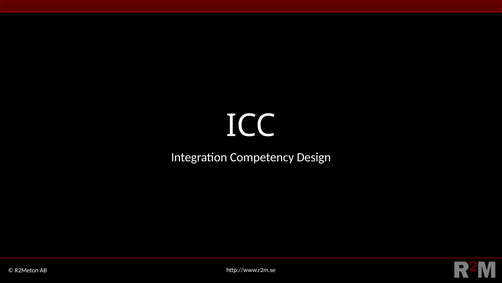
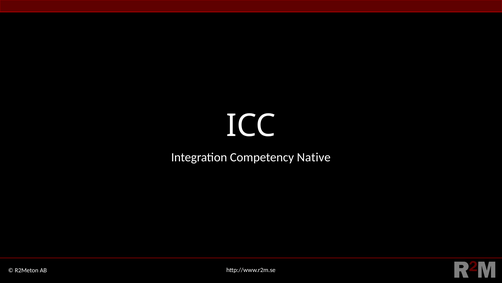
Design: Design -> Native (314, 157)
